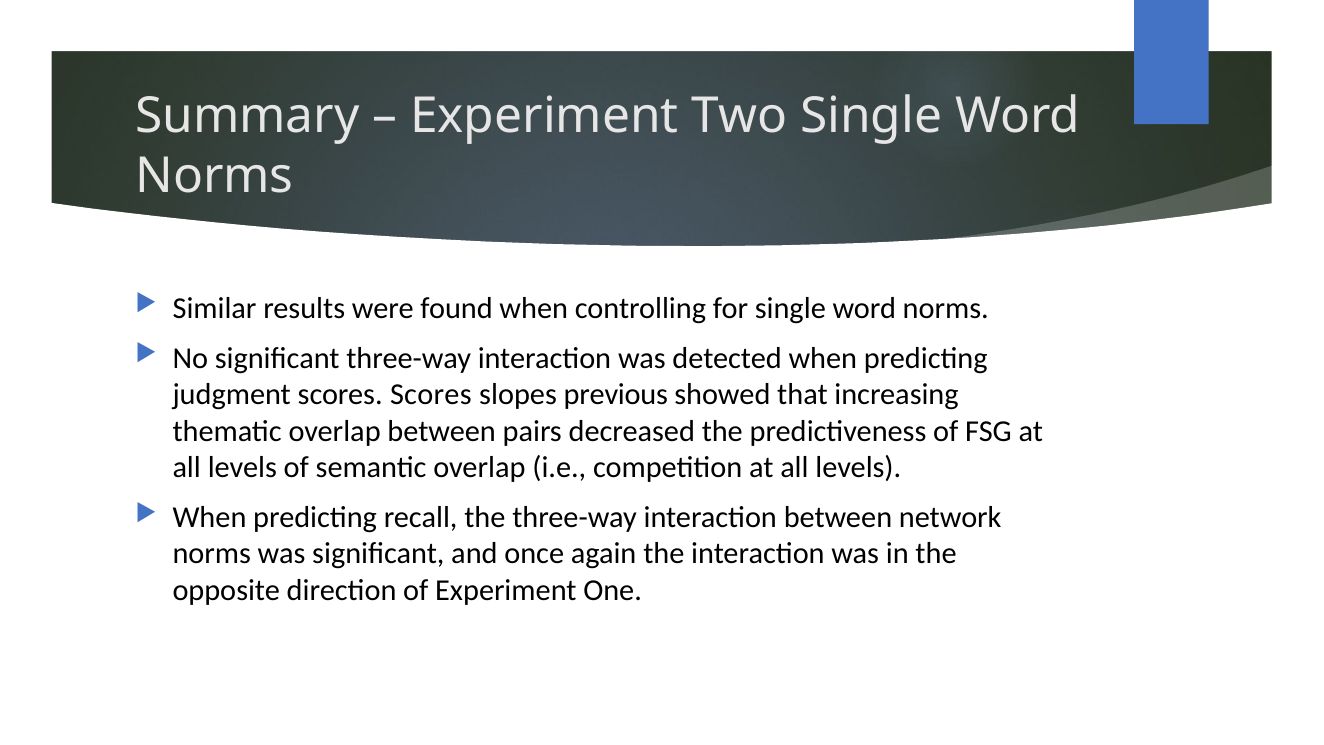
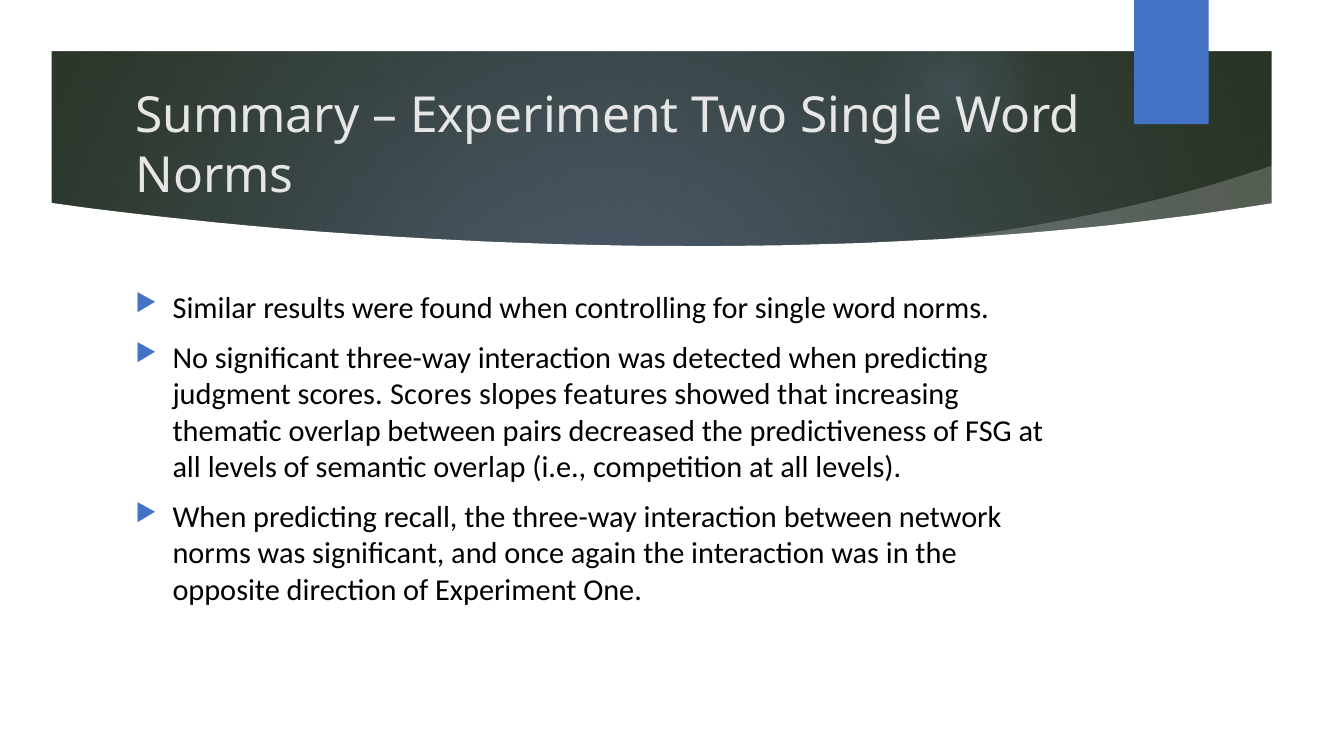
previous: previous -> features (616, 394)
